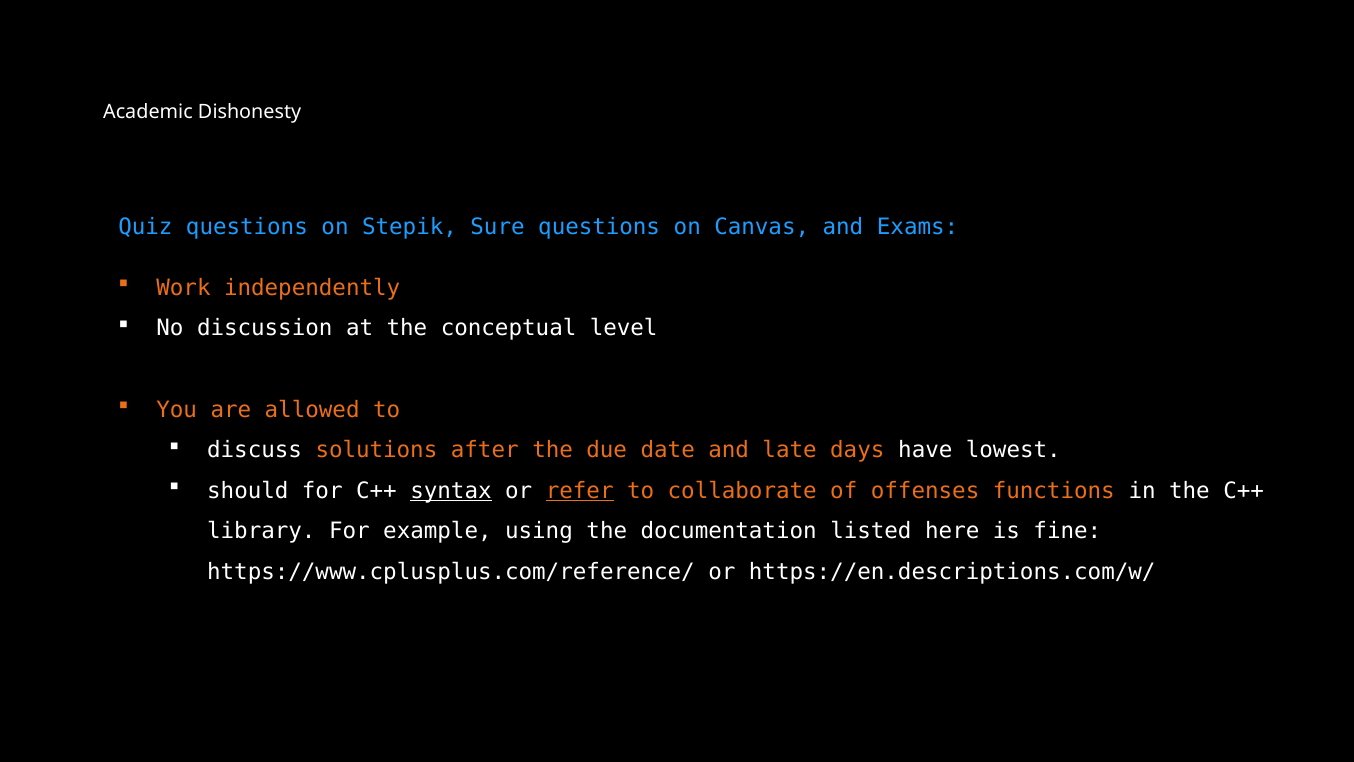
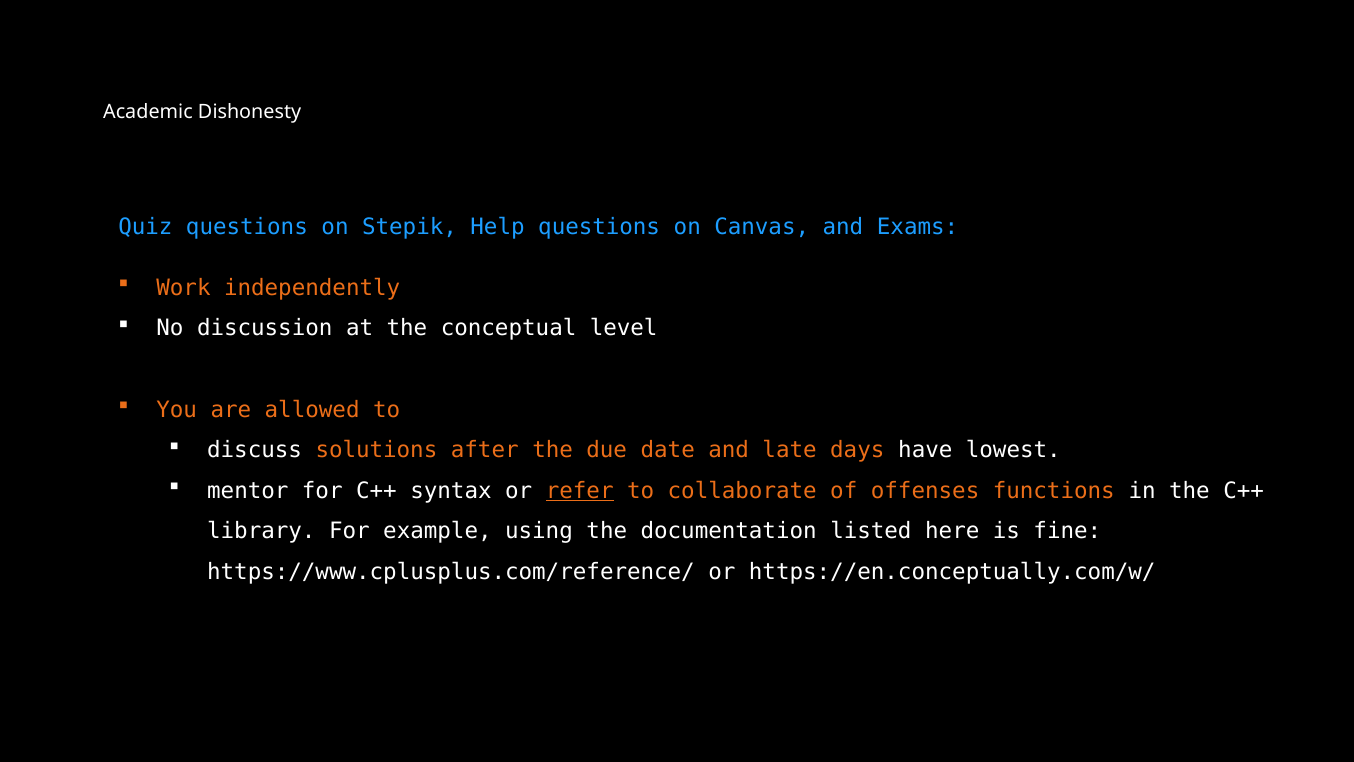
Sure: Sure -> Help (498, 227)
should: should -> mentor (248, 491)
syntax underline: present -> none (451, 491)
https://en.descriptions.com/w/: https://en.descriptions.com/w/ -> https://en.conceptually.com/w/ (952, 572)
